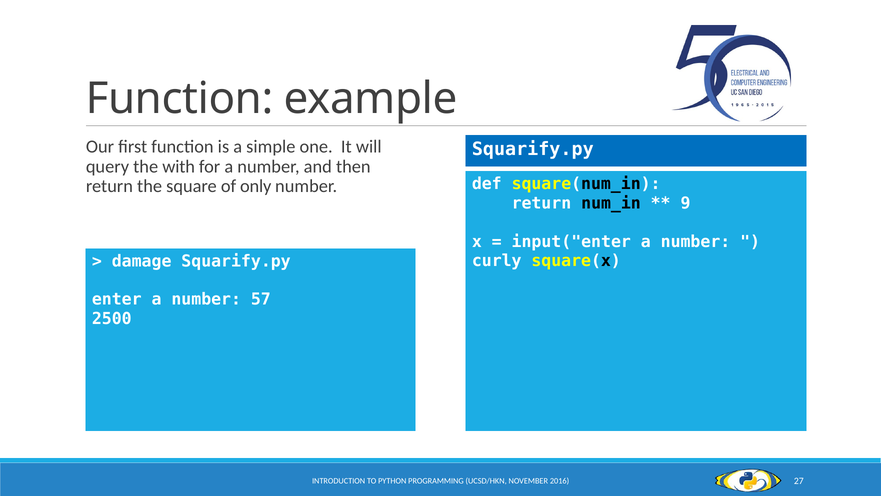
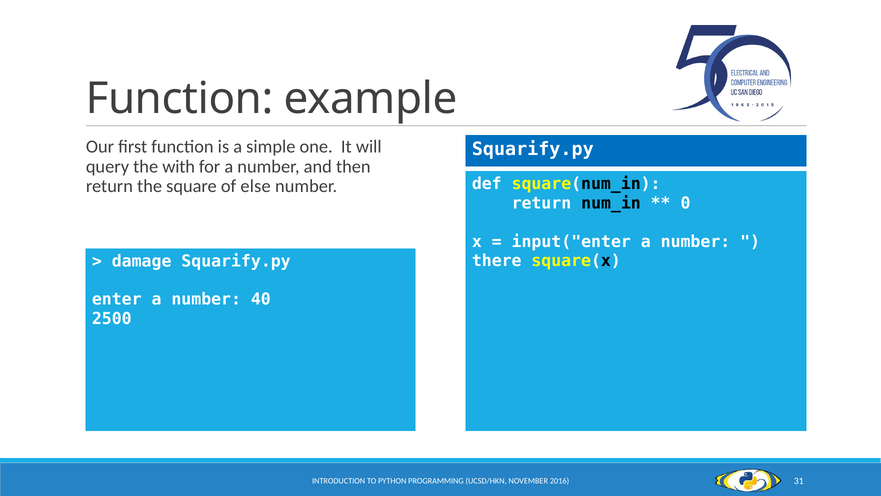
only: only -> else (256, 186)
9: 9 -> 0 (685, 203)
curly: curly -> there (497, 261)
57: 57 -> 40 (261, 299)
27: 27 -> 31 (799, 481)
